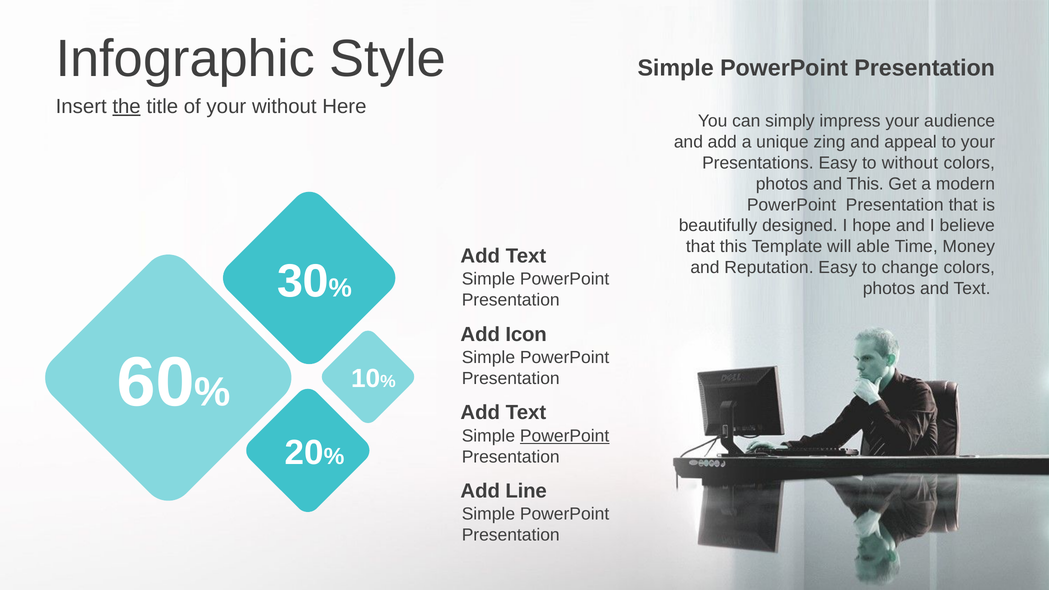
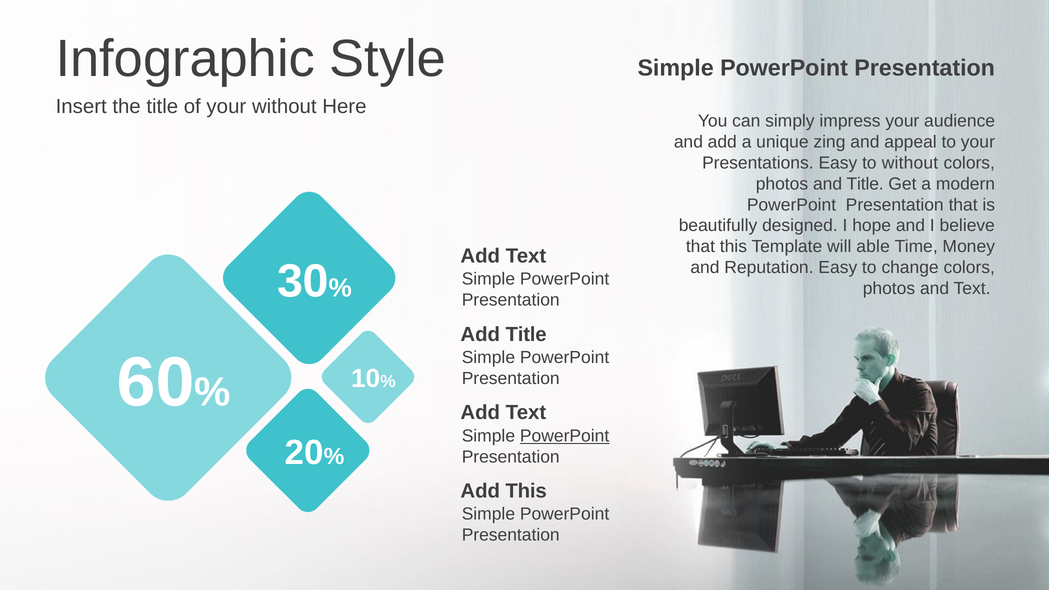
the underline: present -> none (127, 106)
and This: This -> Title (865, 184)
Add Icon: Icon -> Title (526, 334)
Add Line: Line -> This (526, 491)
